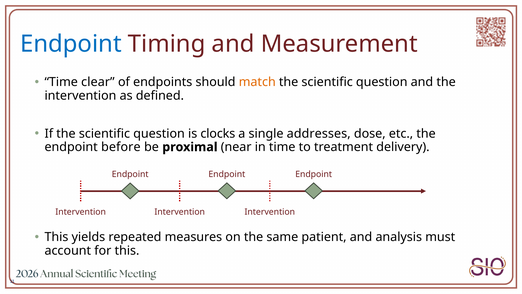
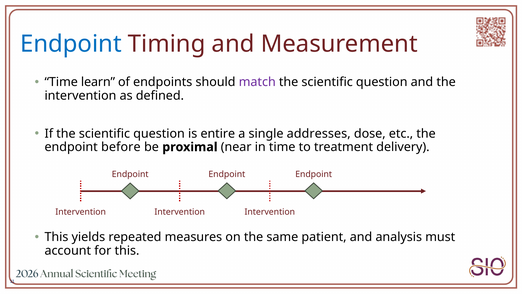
clear: clear -> learn (98, 82)
match colour: orange -> purple (257, 82)
clocks: clocks -> entire (218, 133)
